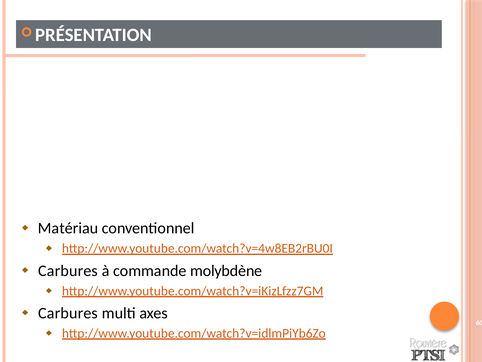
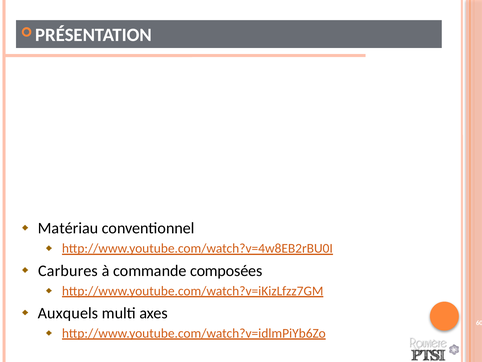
molybdène: molybdène -> composées (226, 270)
Carbures: Carbures -> Auxquels (68, 313)
